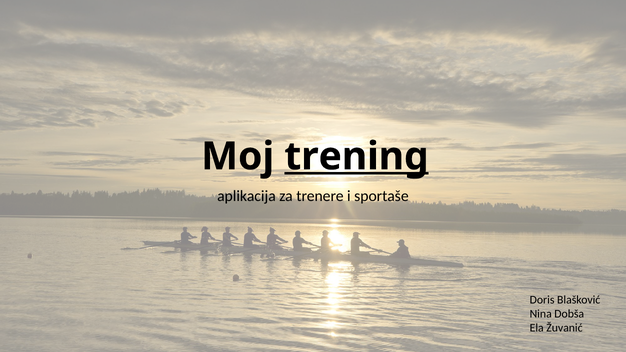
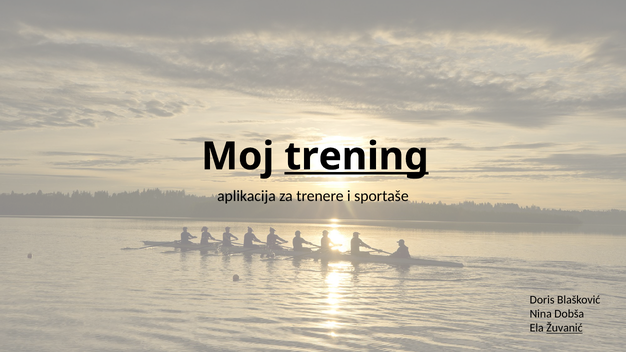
Žuvanić underline: none -> present (564, 328)
